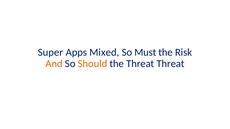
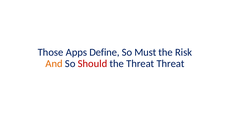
Super: Super -> Those (50, 52)
Mixed: Mixed -> Define (104, 52)
Should colour: orange -> red (92, 64)
